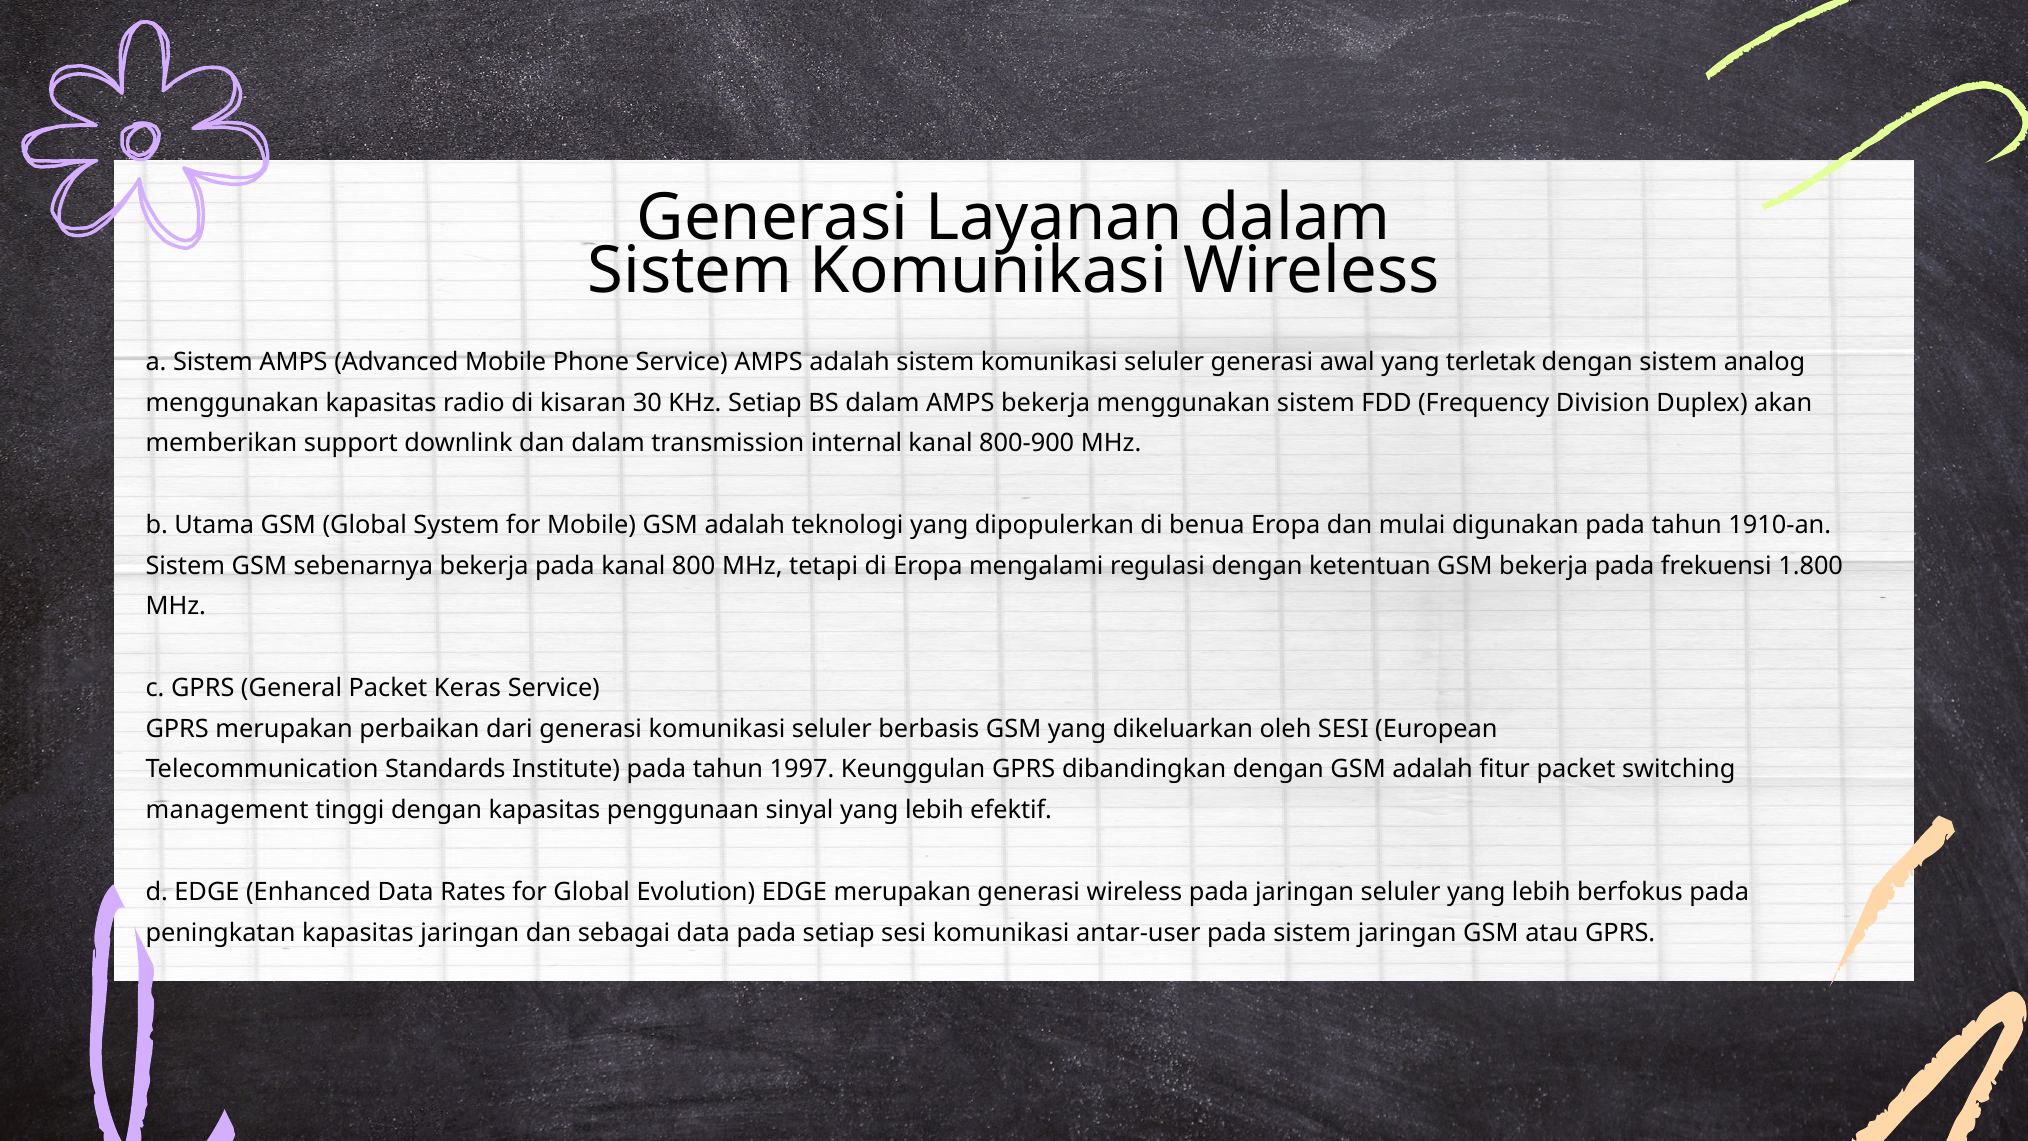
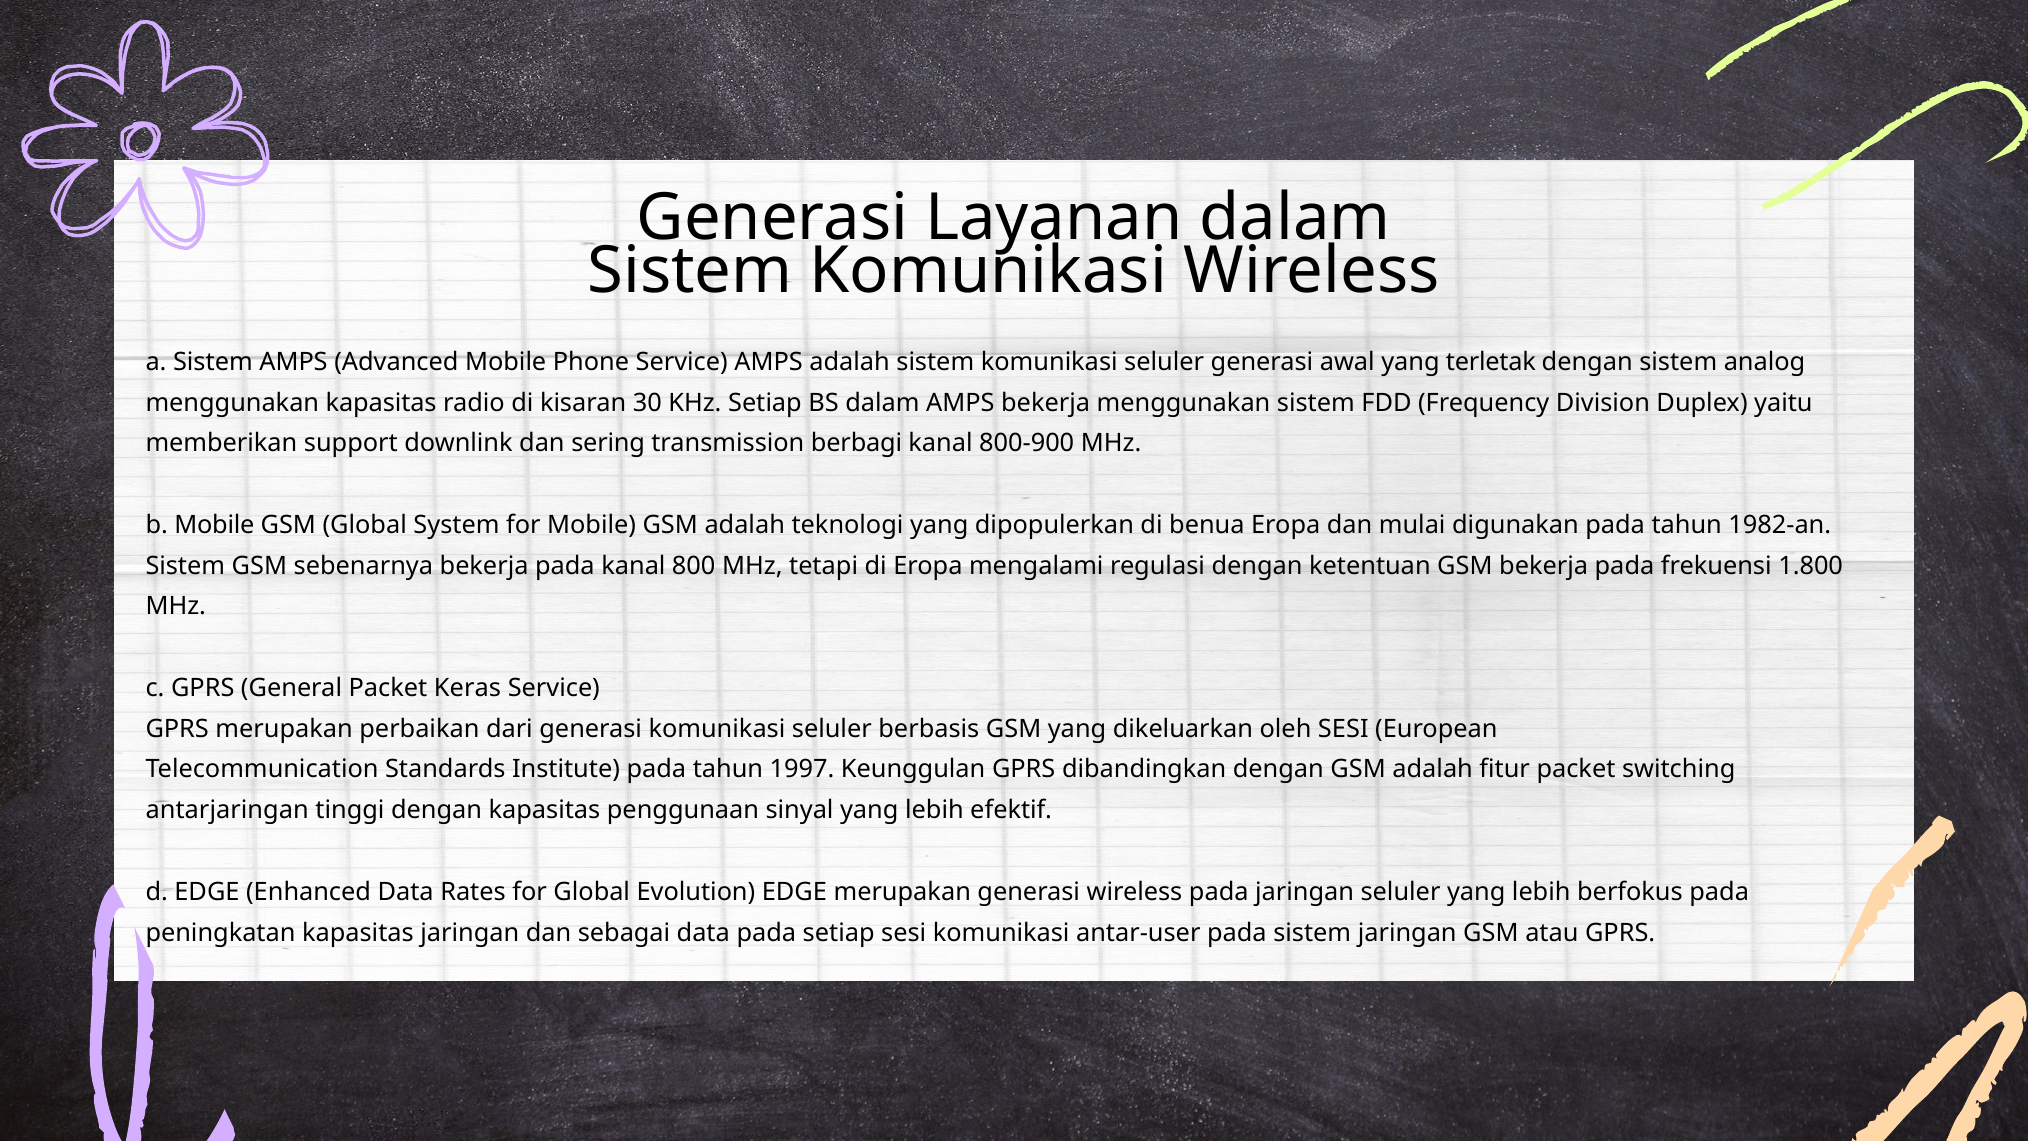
akan: akan -> yaitu (1783, 403)
dan dalam: dalam -> sering (608, 443)
internal: internal -> berbagi (857, 443)
b Utama: Utama -> Mobile (214, 525)
1910-an: 1910-an -> 1982-an (1780, 525)
management: management -> antarjaringan (227, 810)
